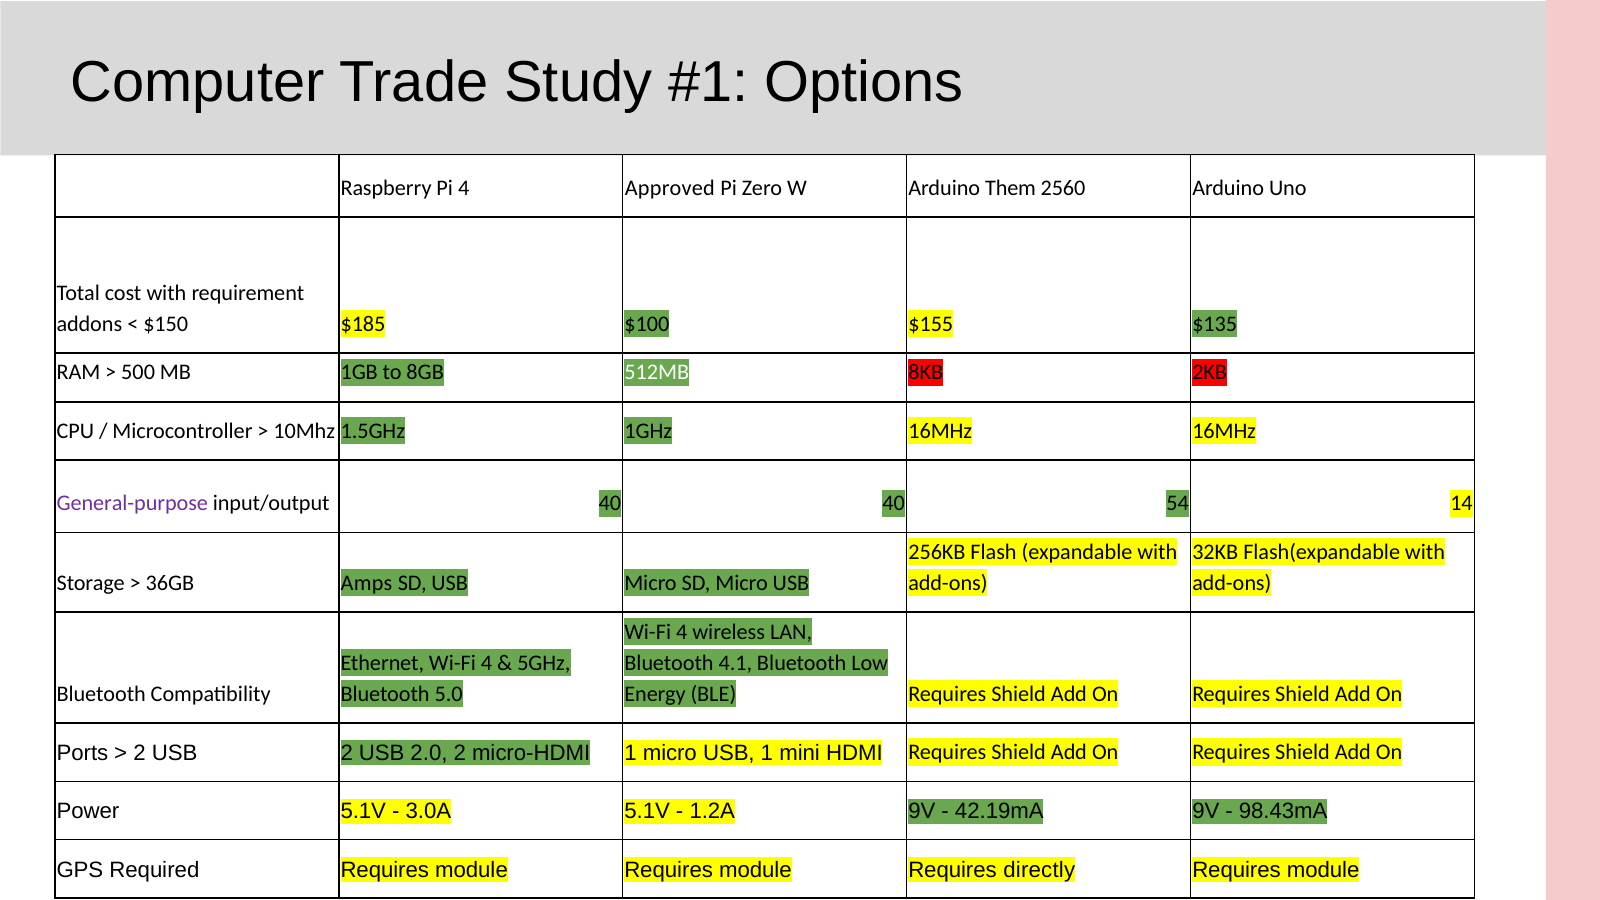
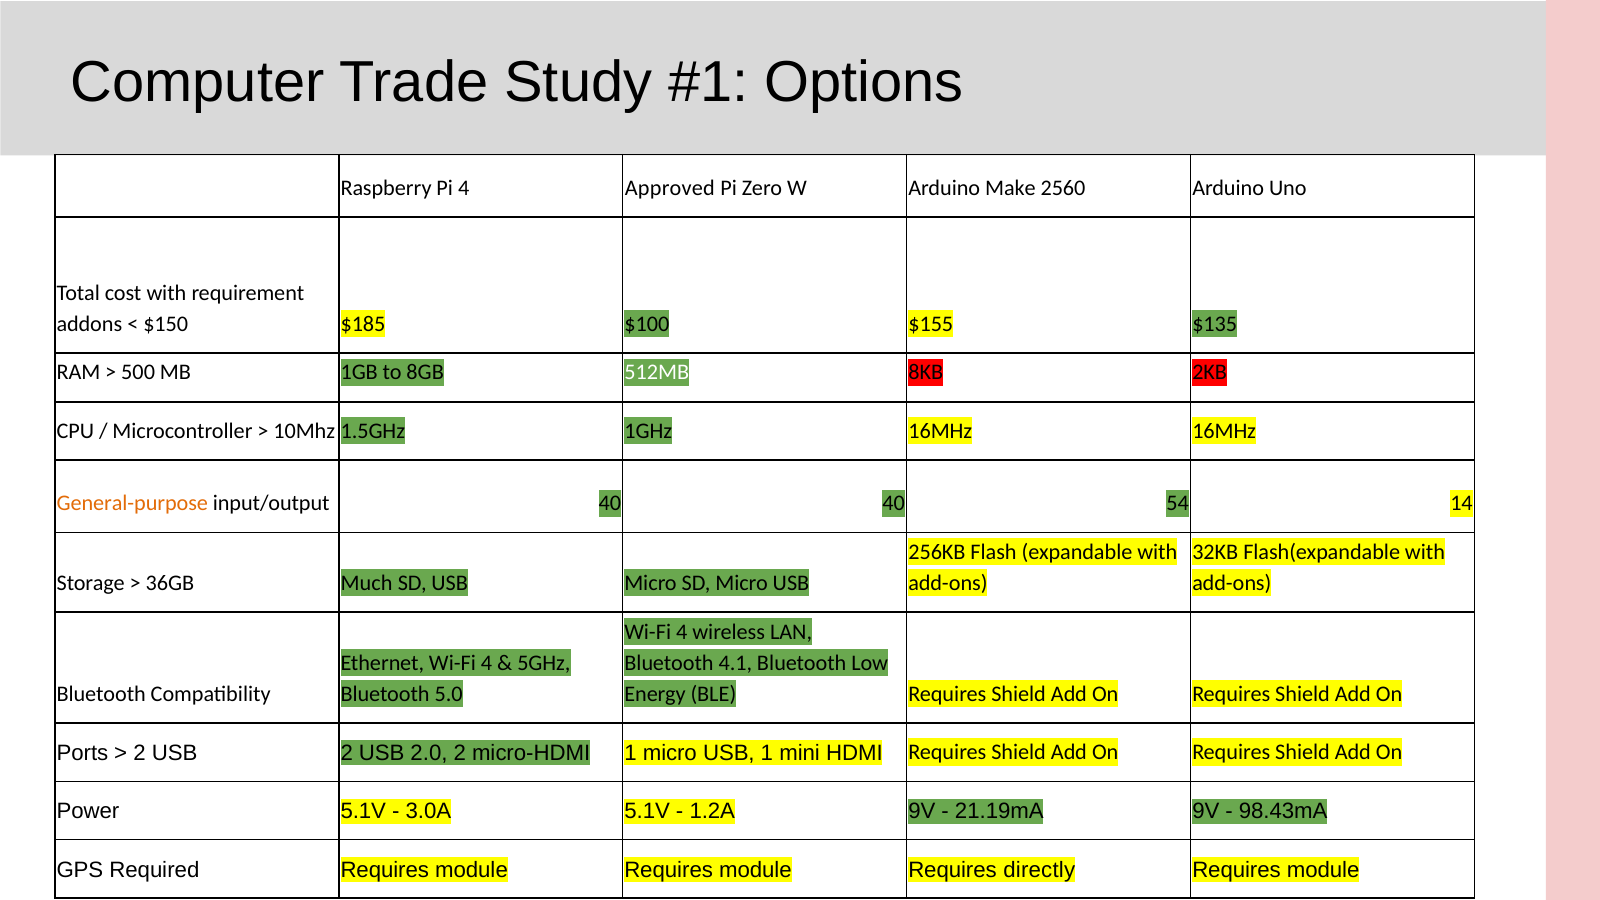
Them: Them -> Make (1010, 188)
General-purpose colour: purple -> orange (132, 503)
Amps: Amps -> Much (367, 583)
42.19mA: 42.19mA -> 21.19mA (999, 812)
